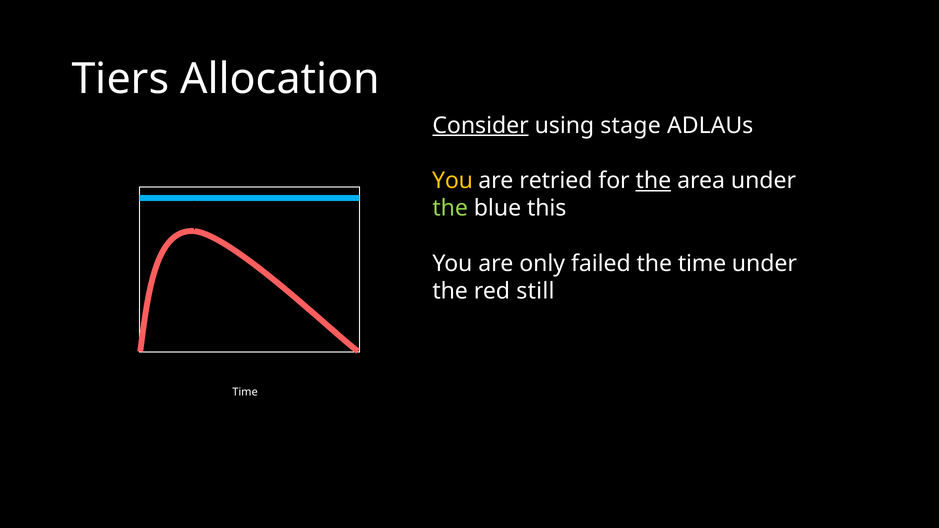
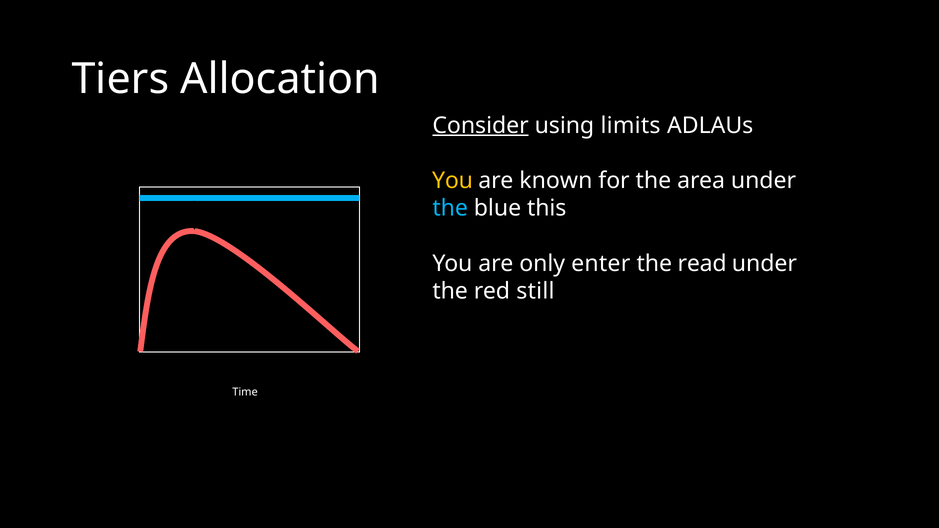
stage: stage -> limits (631, 125)
retried: retried -> known (556, 181)
the underline: present -> none (653, 181)
the colour: light green -> light blue (450, 208)
failed: failed -> enter (601, 264)
the time: time -> read (702, 264)
